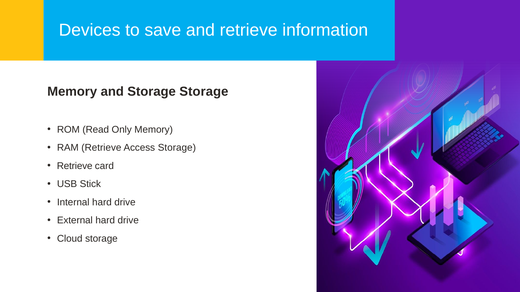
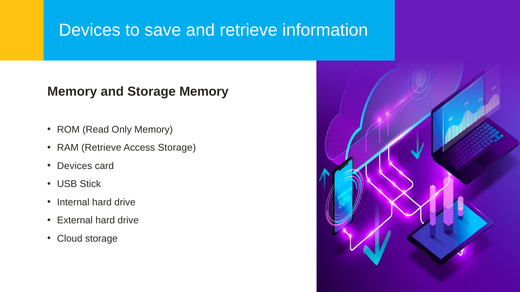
Storage Storage: Storage -> Memory (204, 92)
Retrieve: Retrieve -> Devices (75, 166)
